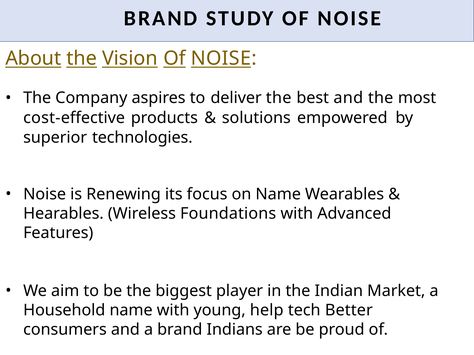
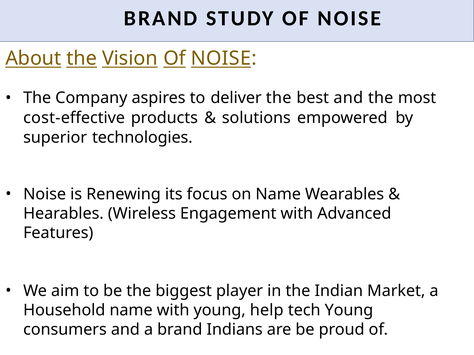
Foundations: Foundations -> Engagement (228, 214)
tech Better: Better -> Young (349, 311)
